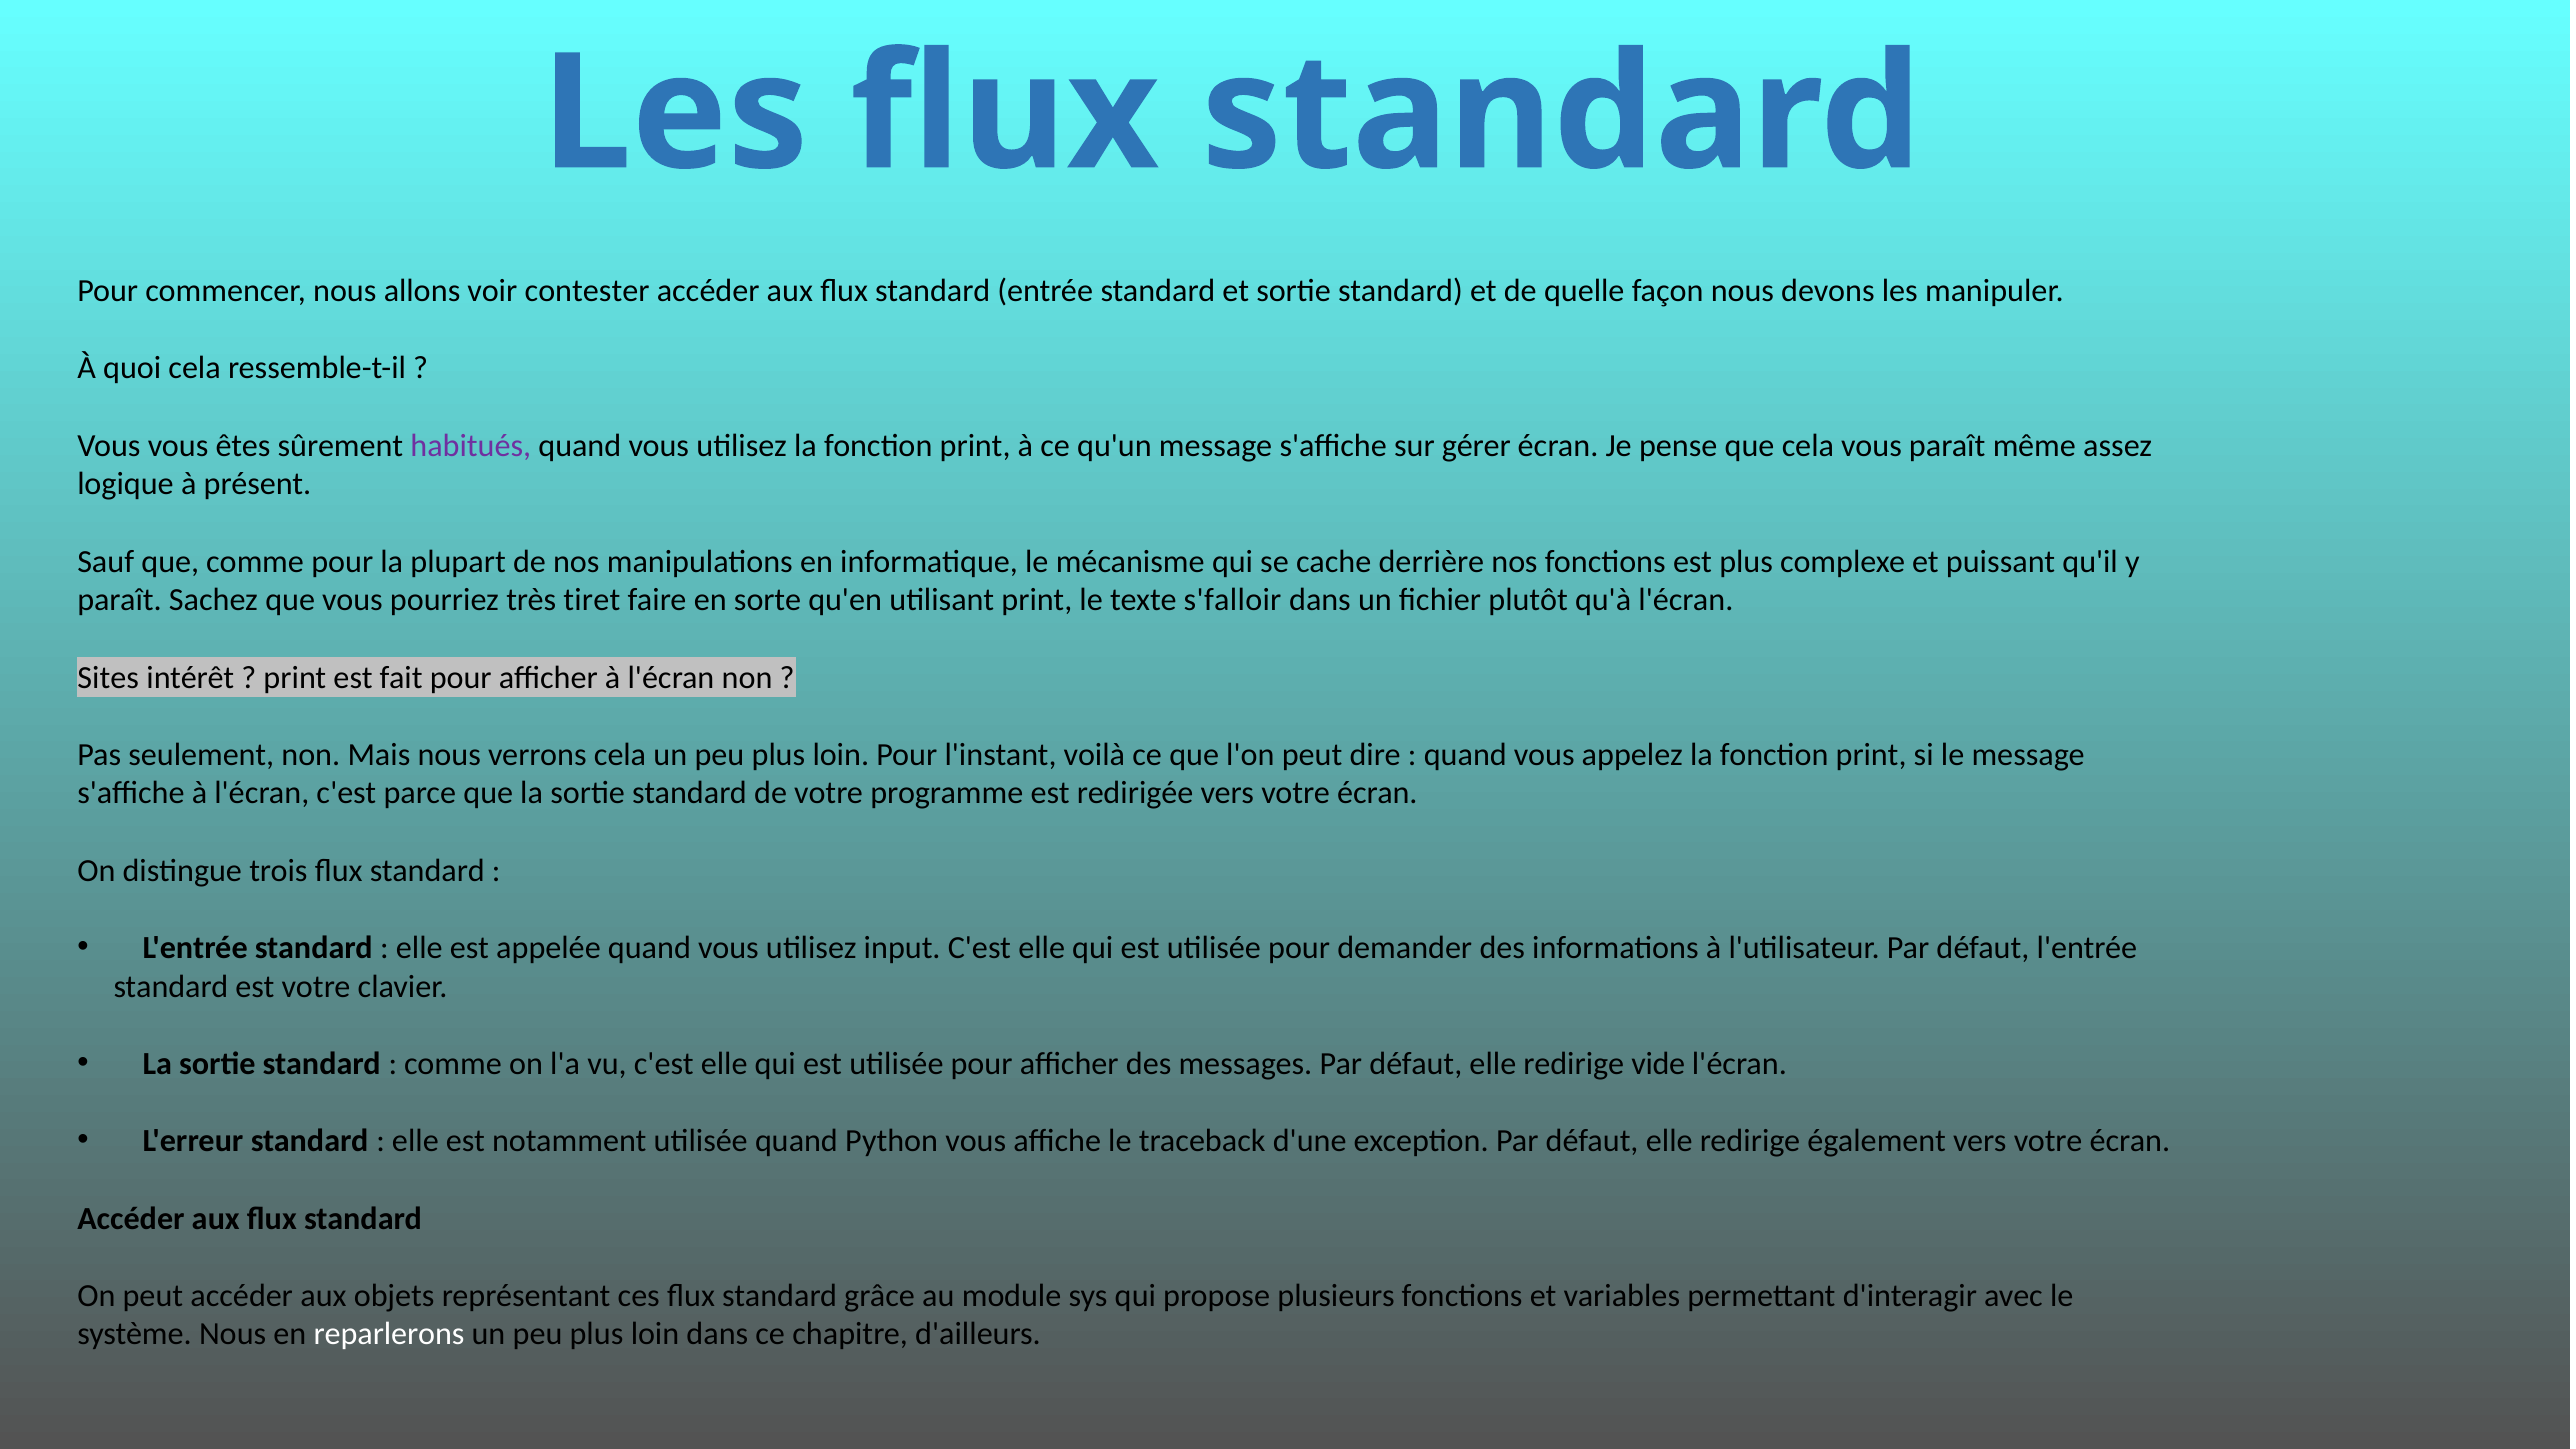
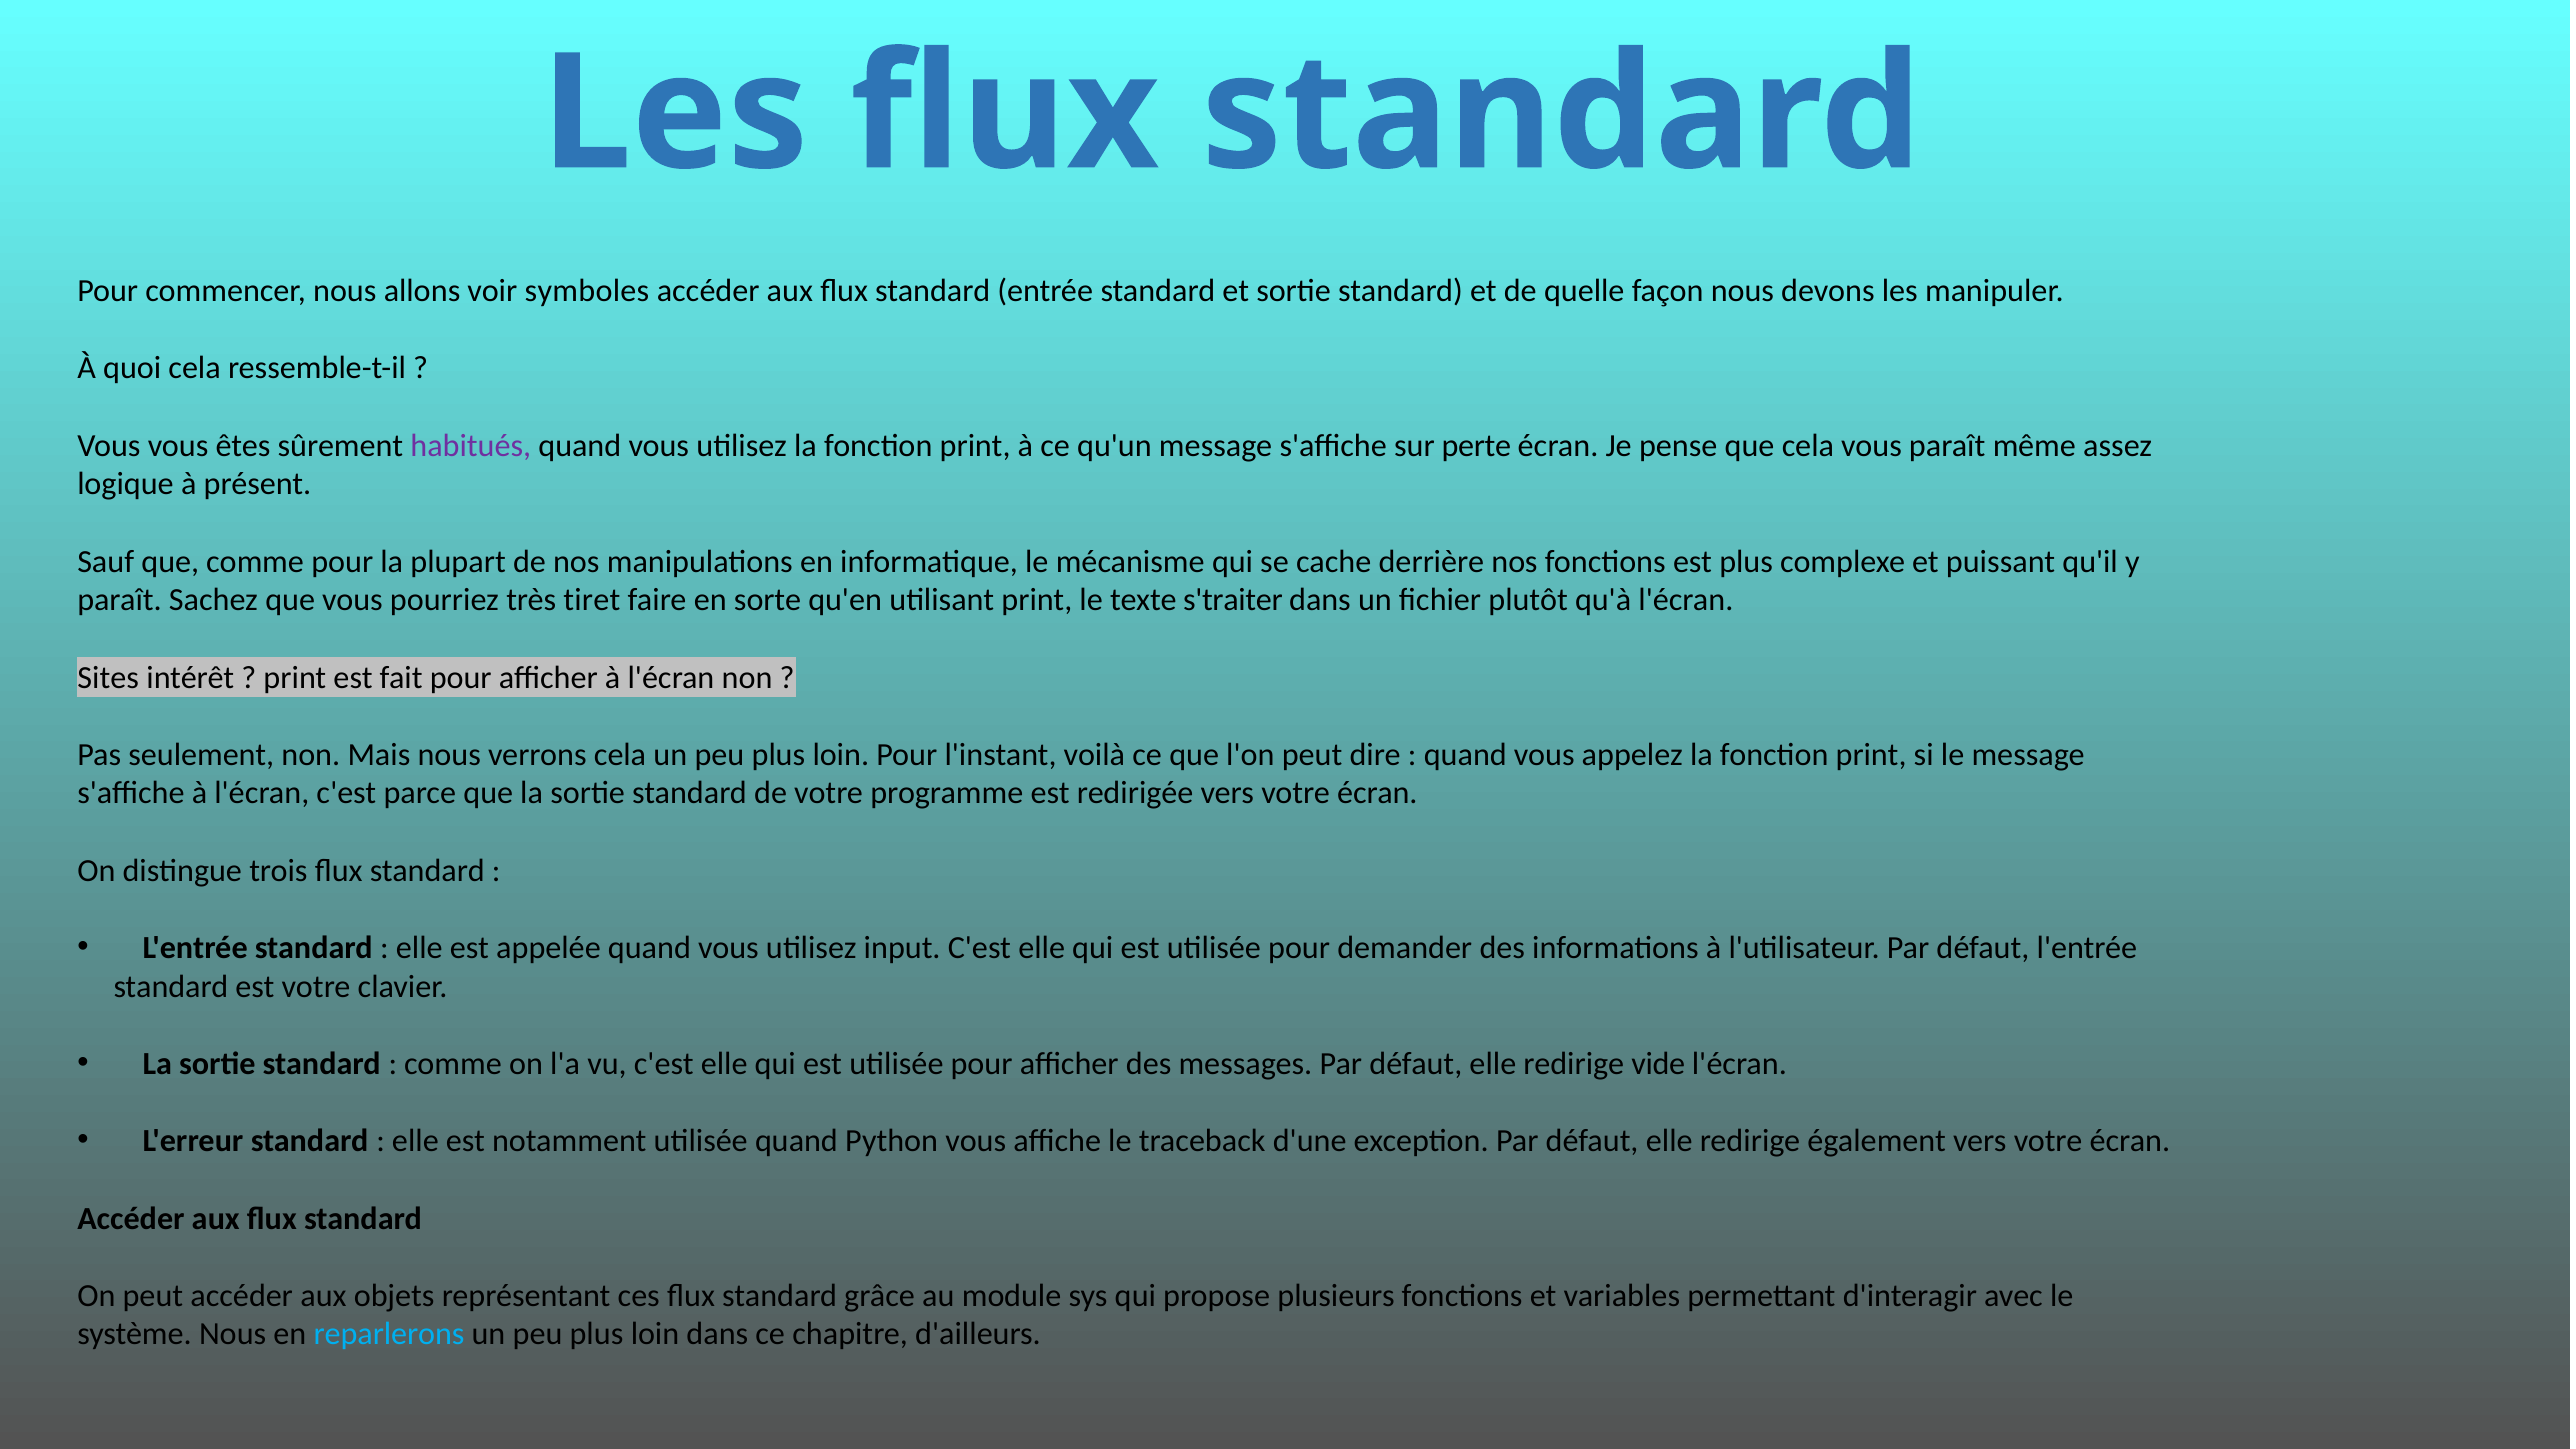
contester: contester -> symboles (587, 291)
gérer: gérer -> perte (1476, 446)
s'falloir: s'falloir -> s'traiter (1233, 600)
reparlerons colour: white -> light blue (389, 1334)
